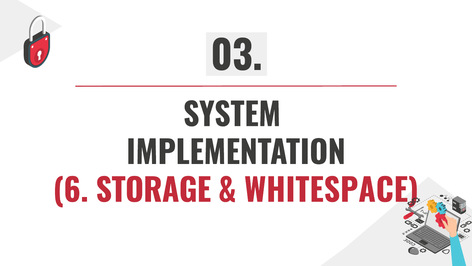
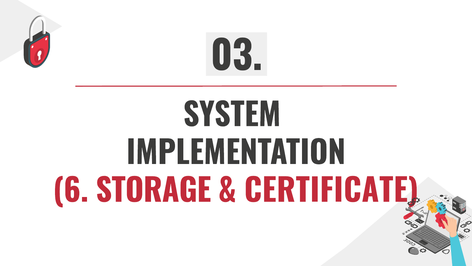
WHITESPACE: WHITESPACE -> CERTIFICATE (331, 191)
